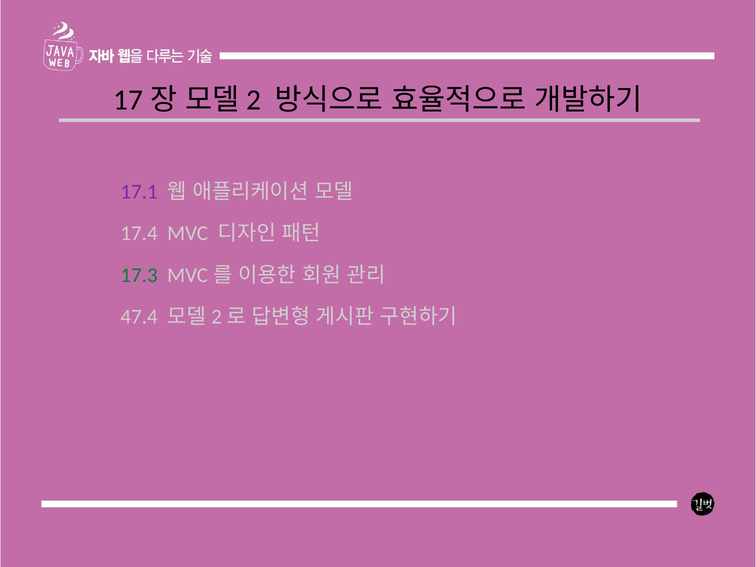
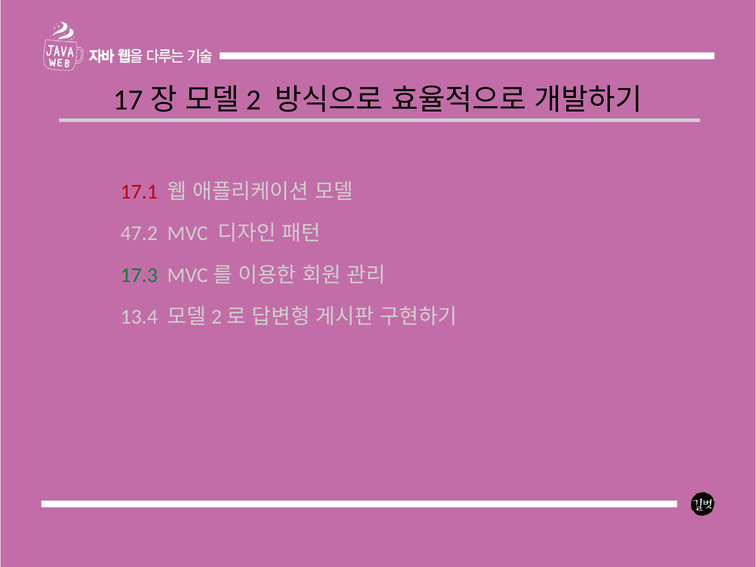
17.1 colour: purple -> red (139, 192)
17.4: 17.4 -> 47.2 (139, 234)
47.4: 47.4 -> 13.4 (139, 317)
